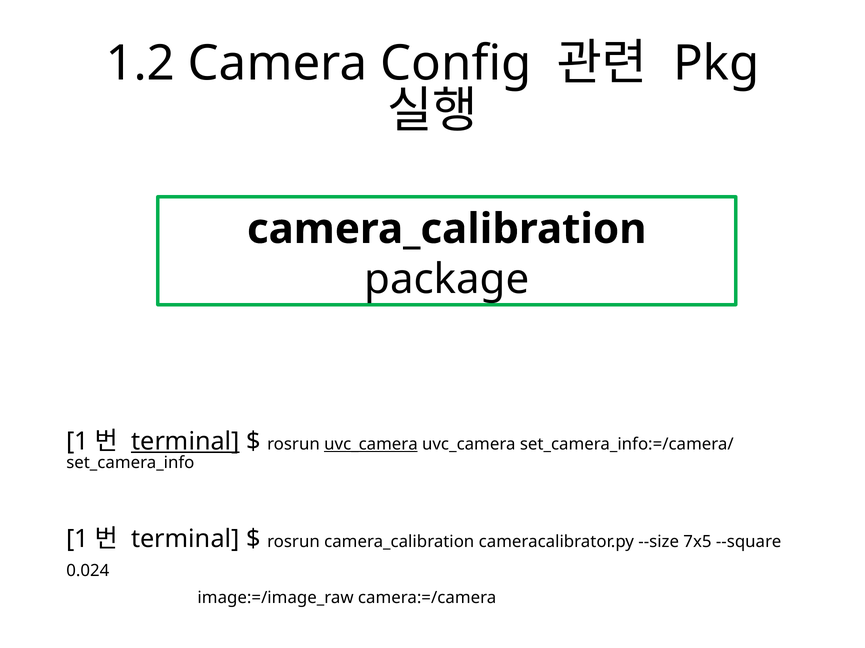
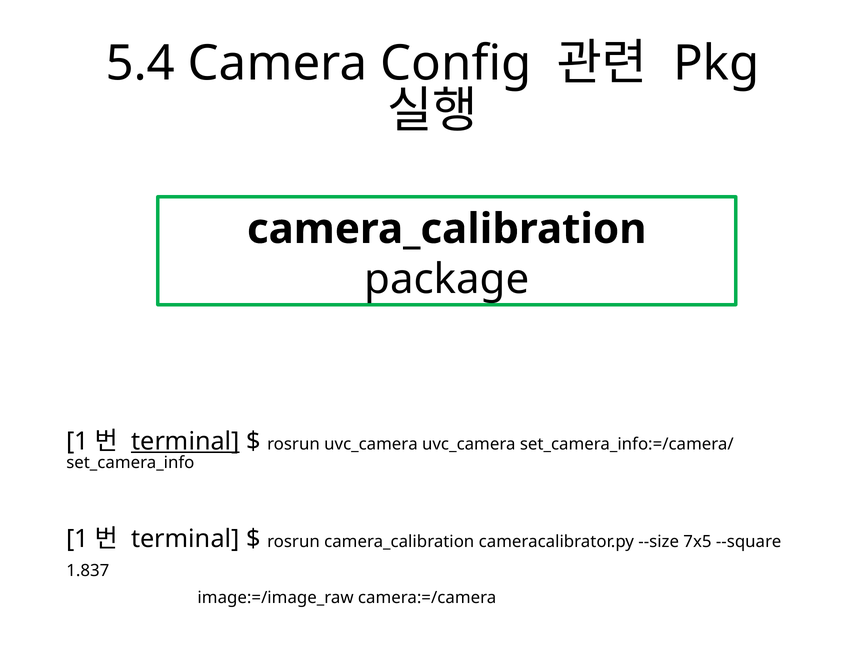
1.2: 1.2 -> 5.4 (140, 64)
uvc_camera underline: present -> none (371, 445)
0.024: 0.024 -> 1.837 (88, 571)
